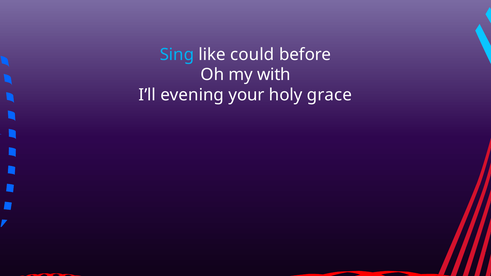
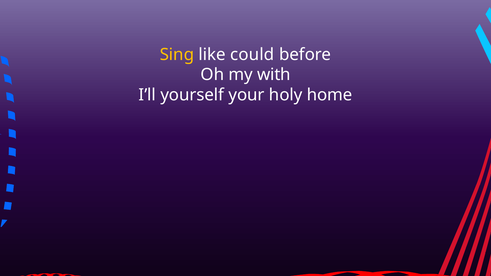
Sing colour: light blue -> yellow (177, 55)
evening: evening -> yourself (192, 95)
grace: grace -> home (330, 95)
